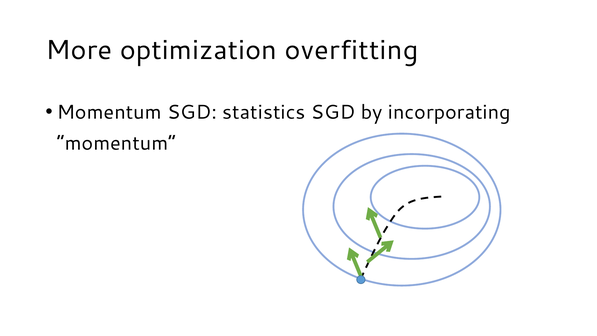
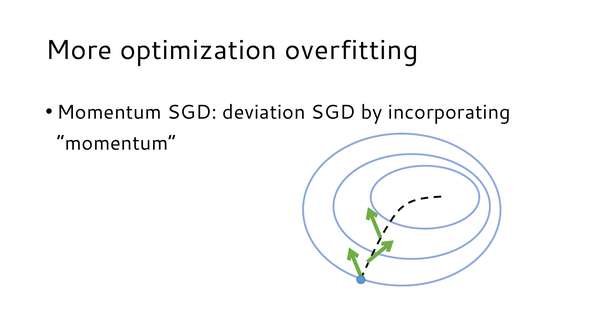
statistics: statistics -> deviation (264, 112)
